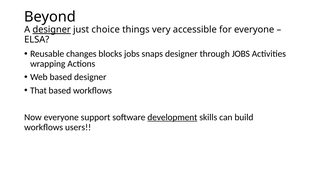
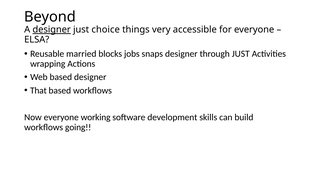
changes: changes -> married (81, 54)
through JOBS: JOBS -> JUST (241, 54)
support: support -> working (96, 117)
development underline: present -> none (172, 117)
users: users -> going (78, 127)
